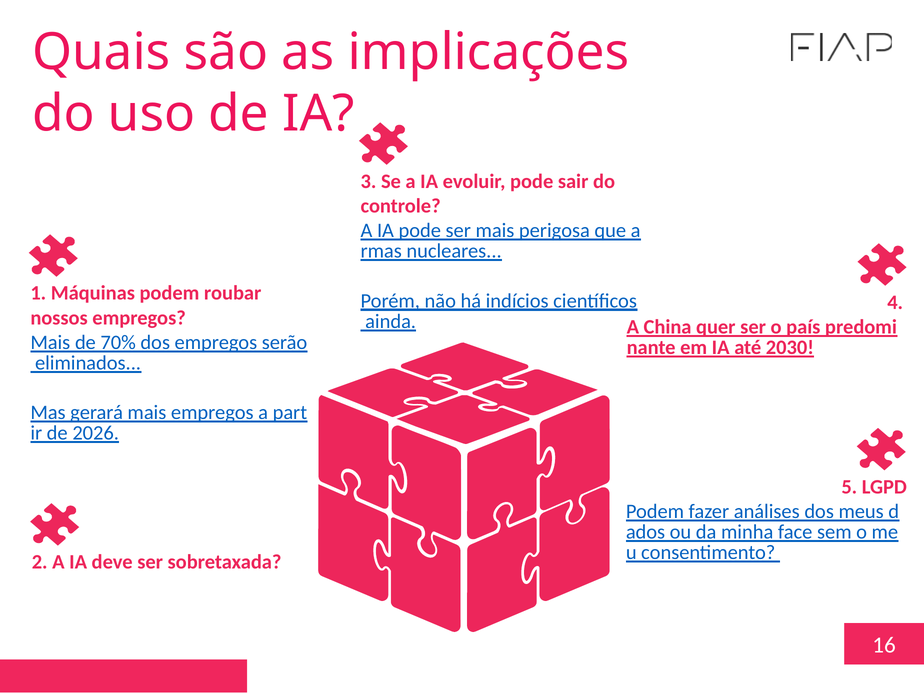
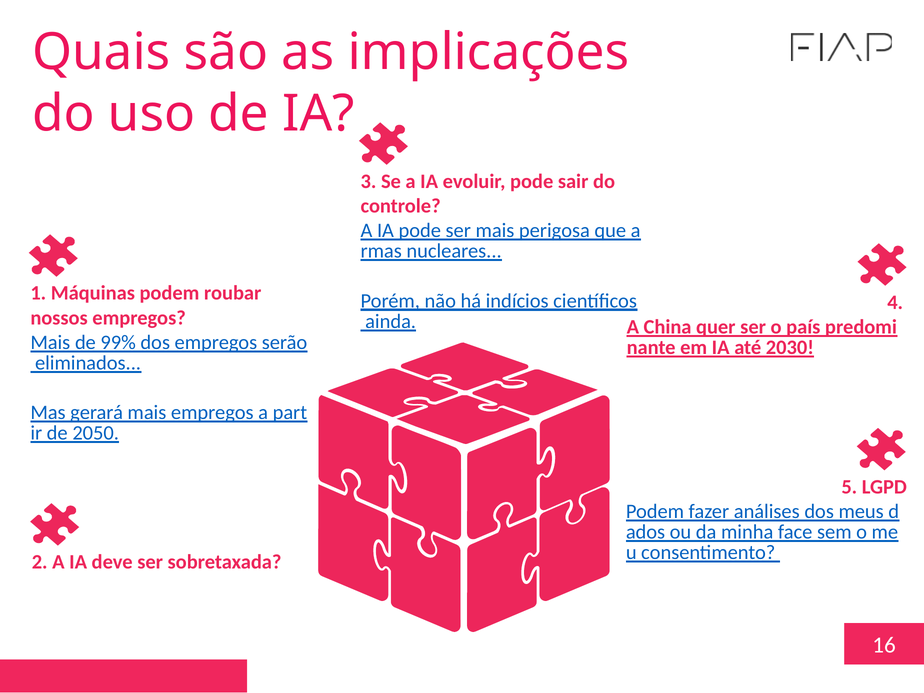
70%: 70% -> 99% (118, 342)
2026: 2026 -> 2050 (96, 433)
